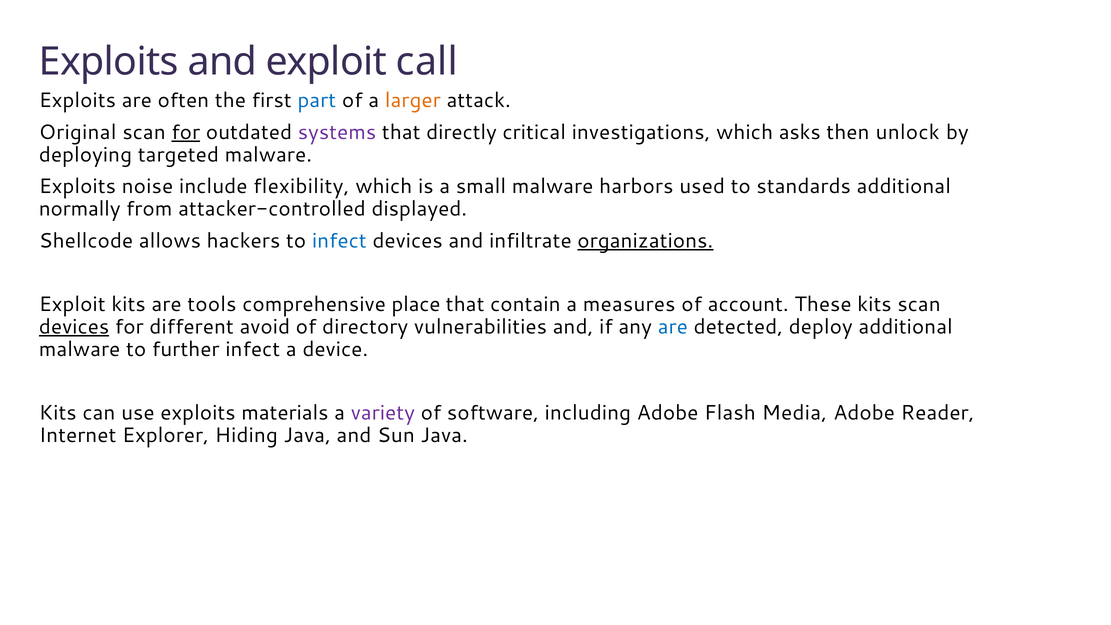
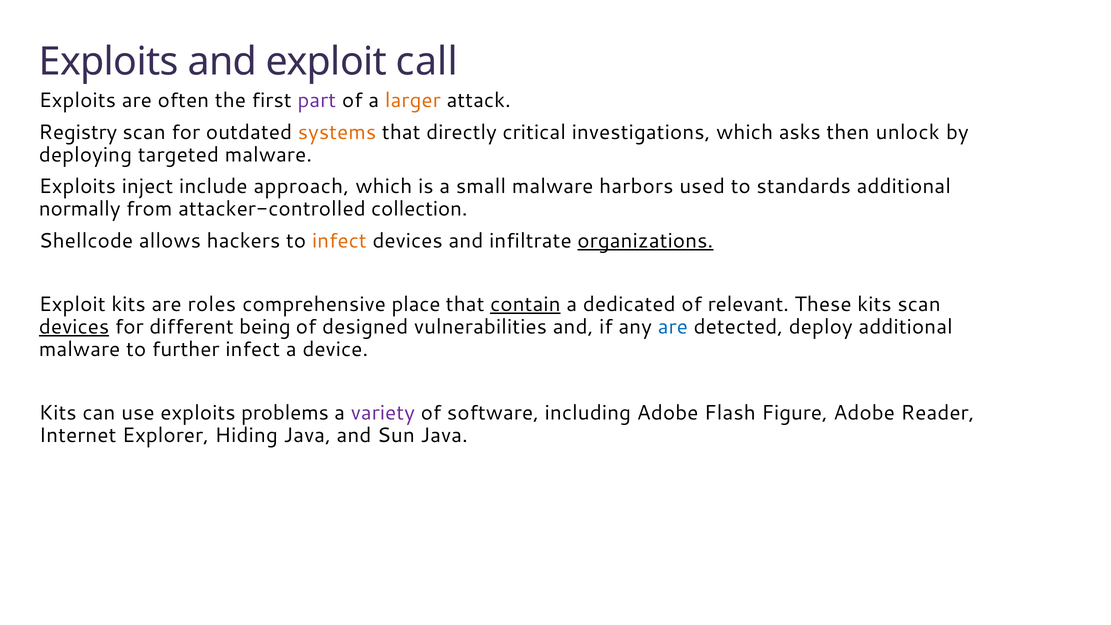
part colour: blue -> purple (317, 100)
Original: Original -> Registry (78, 132)
for underline: present -> none (186, 132)
systems colour: purple -> orange (337, 132)
noise: noise -> inject (148, 187)
flexibility: flexibility -> approach (301, 187)
displayed: displayed -> collection (419, 209)
infect colour: blue -> orange (339, 241)
tools: tools -> roles (212, 304)
contain underline: none -> present (525, 304)
measures: measures -> dedicated (629, 304)
account: account -> relevant (748, 304)
avoid: avoid -> being (265, 327)
directory: directory -> designed (365, 327)
materials: materials -> problems (285, 413)
Media: Media -> Figure (795, 413)
